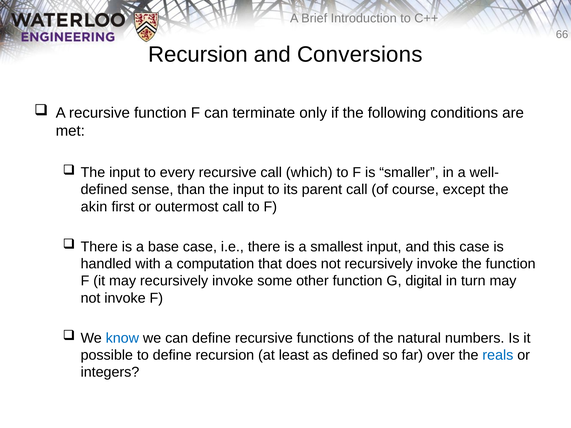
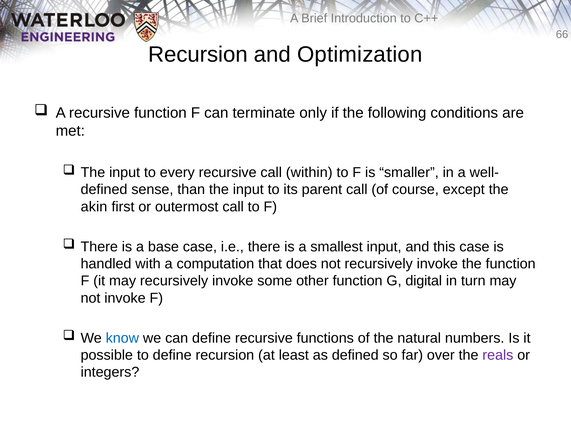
Conversions: Conversions -> Optimization (360, 54)
which: which -> within (309, 173)
reals colour: blue -> purple (498, 355)
